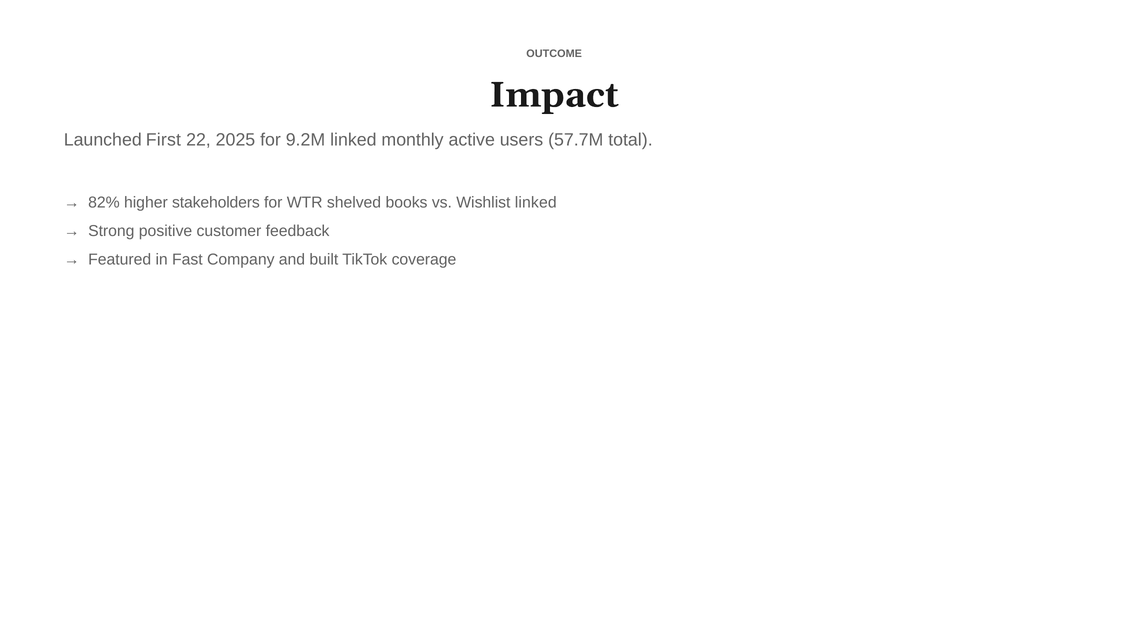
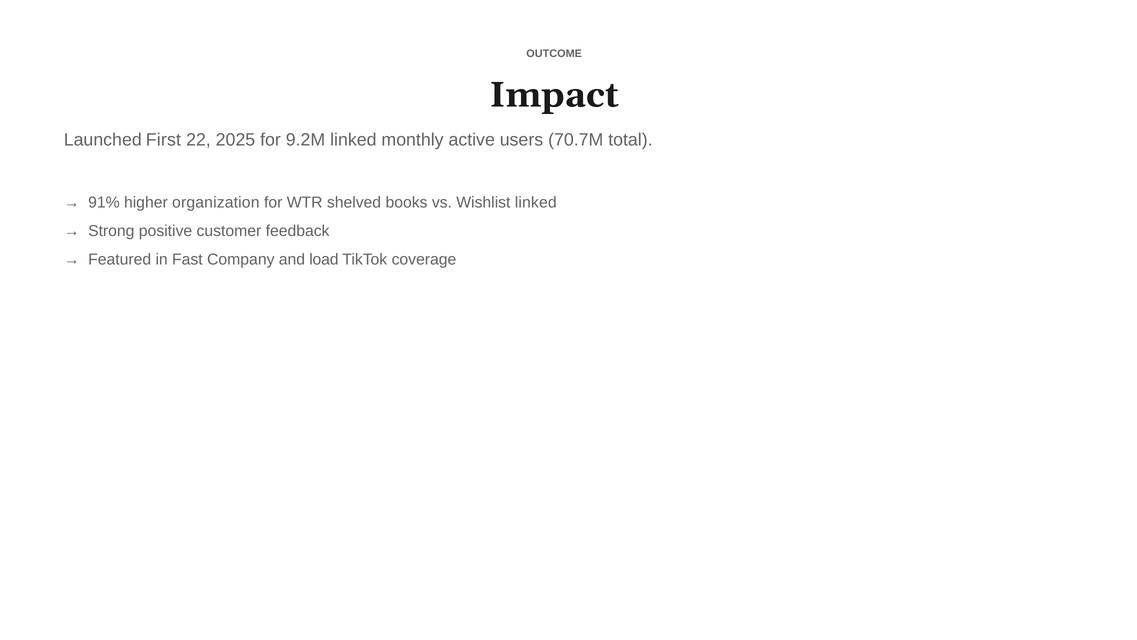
57.7M: 57.7M -> 70.7M (576, 140)
82%: 82% -> 91% (104, 202)
stakeholders: stakeholders -> organization (216, 202)
built: built -> load (324, 259)
